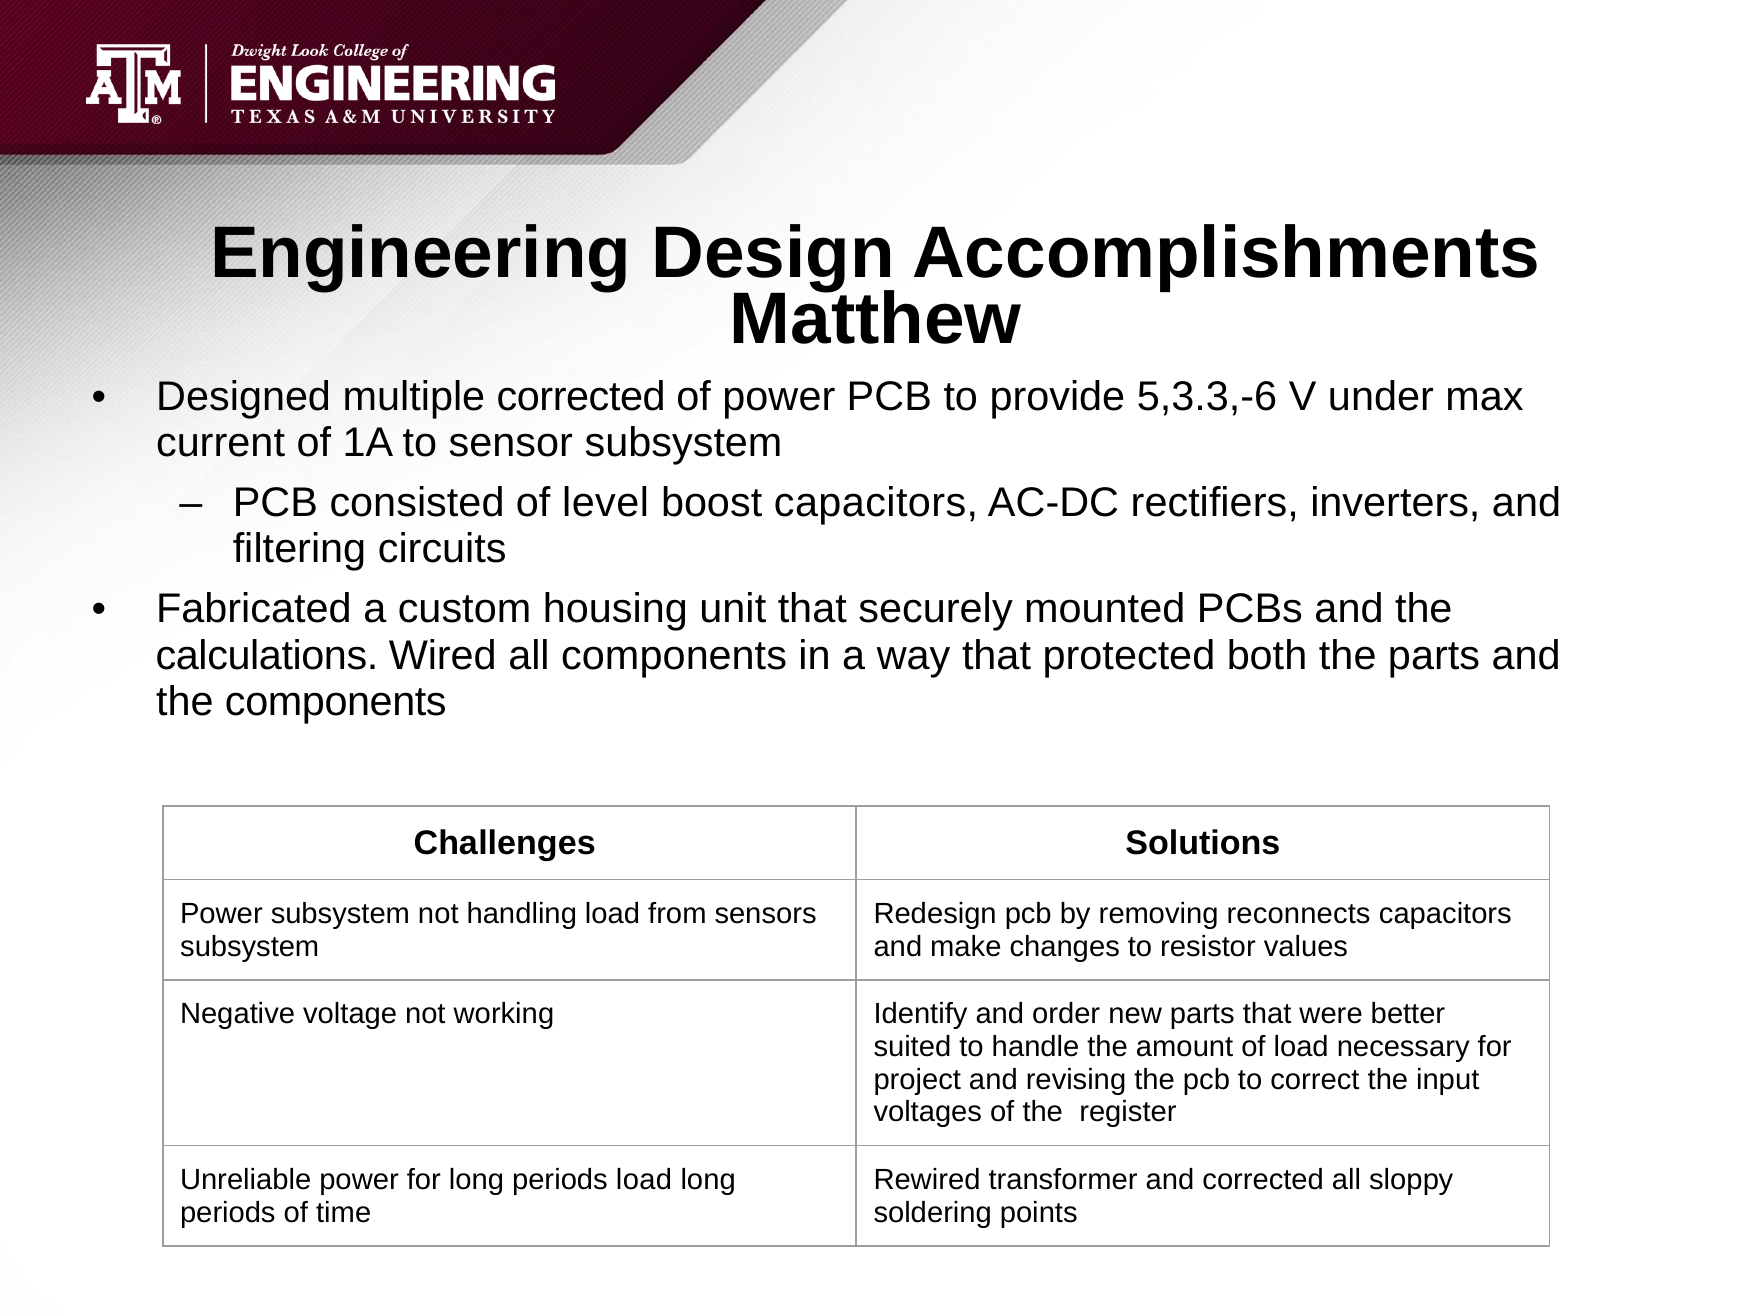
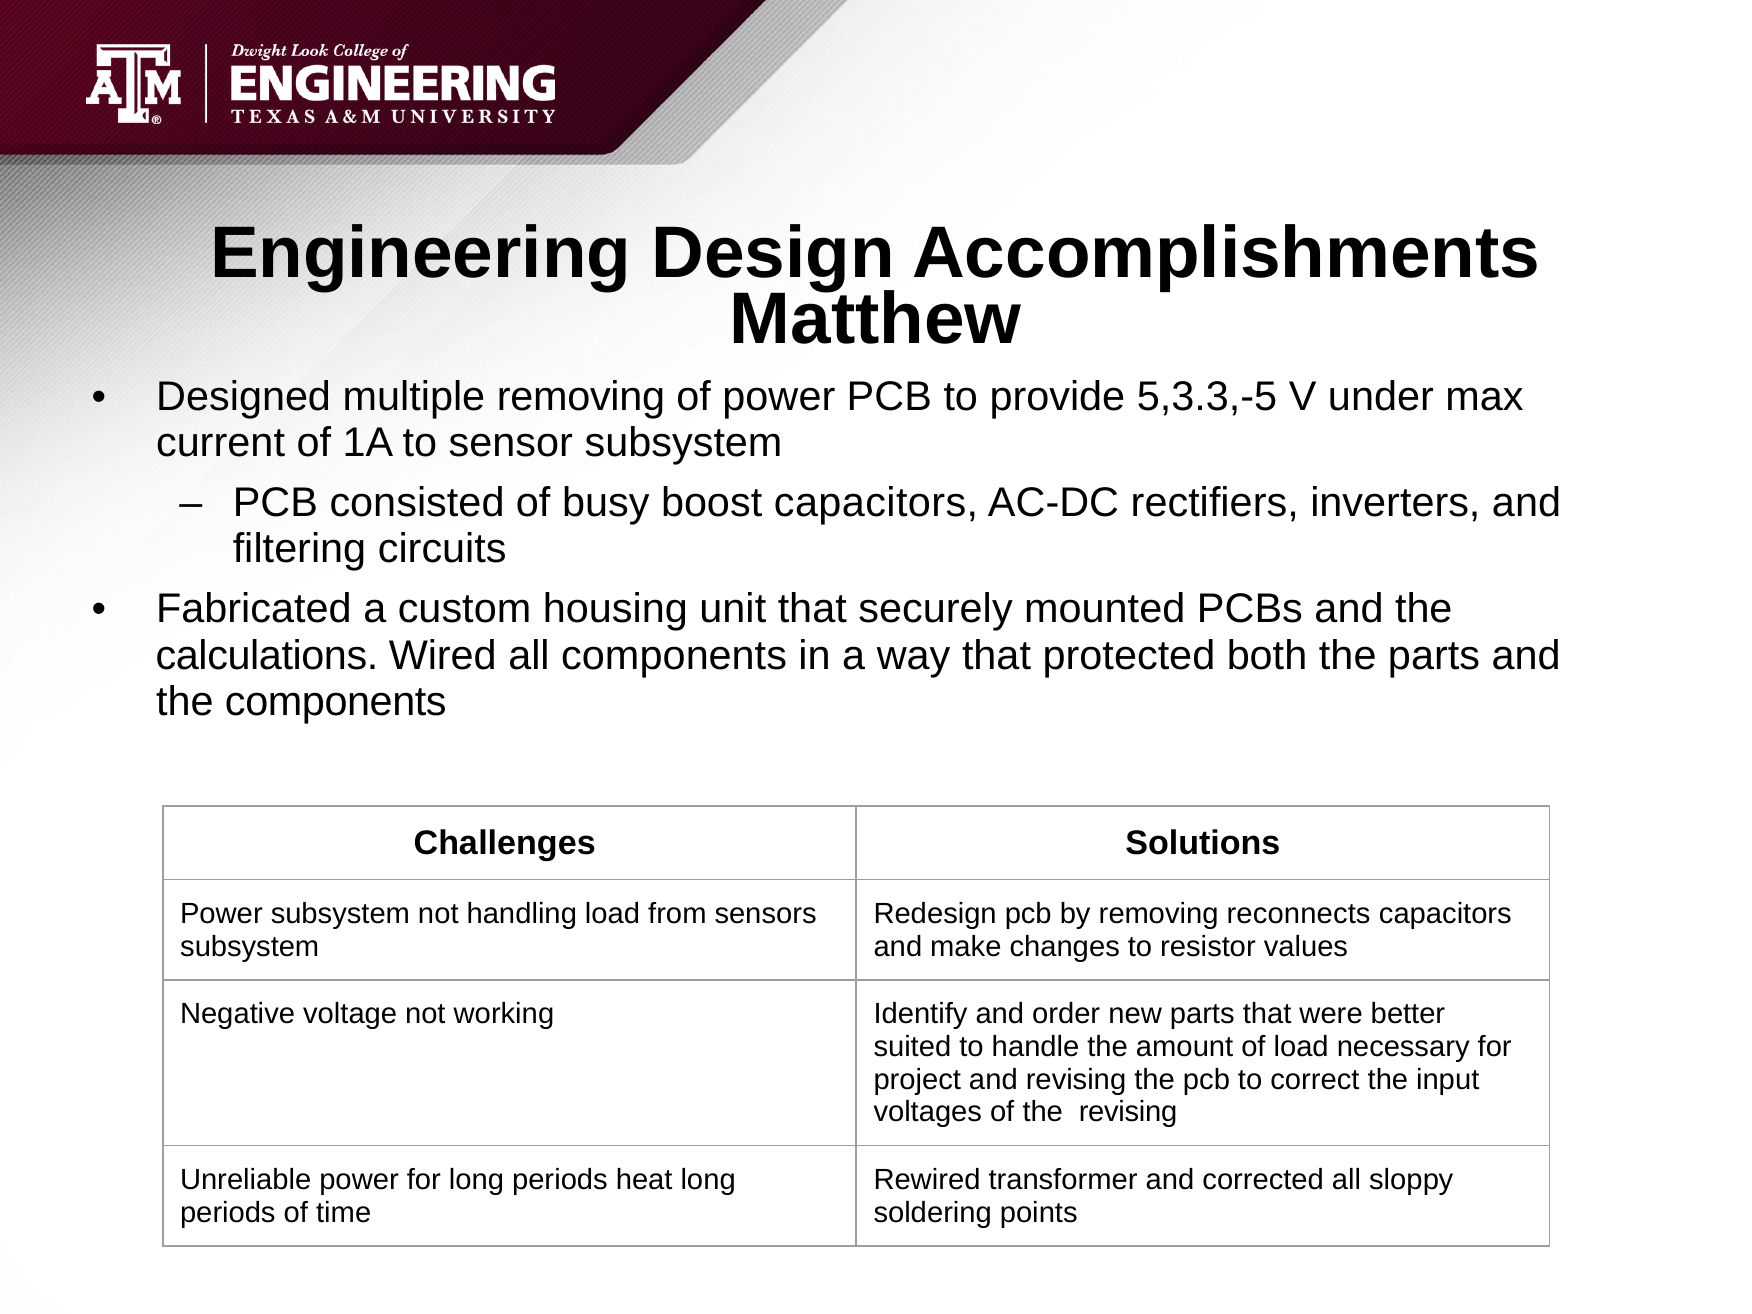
multiple corrected: corrected -> removing (581, 397)
5,3.3,-6: 5,3.3,-6 -> 5,3.3,-5 (1207, 397)
level: level -> busy (606, 503)
the register: register -> revising (1128, 1112)
periods load: load -> heat (644, 1180)
